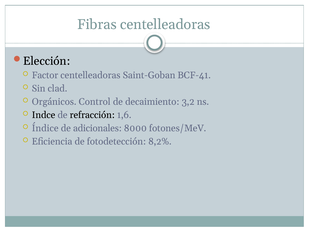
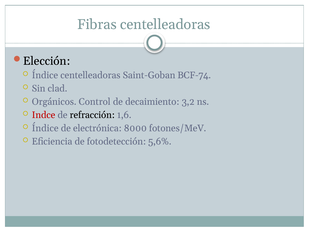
Factor: Factor -> Índice (45, 75)
BCF-41: BCF-41 -> BCF-74 (194, 75)
Indce colour: black -> red (44, 115)
adicionales: adicionales -> electrónica (97, 128)
8,2%: 8,2% -> 5,6% (160, 141)
